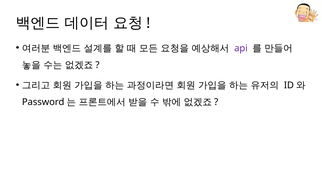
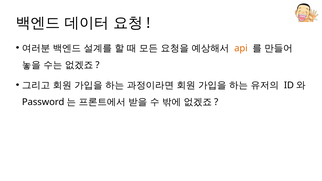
api colour: purple -> orange (241, 48)
